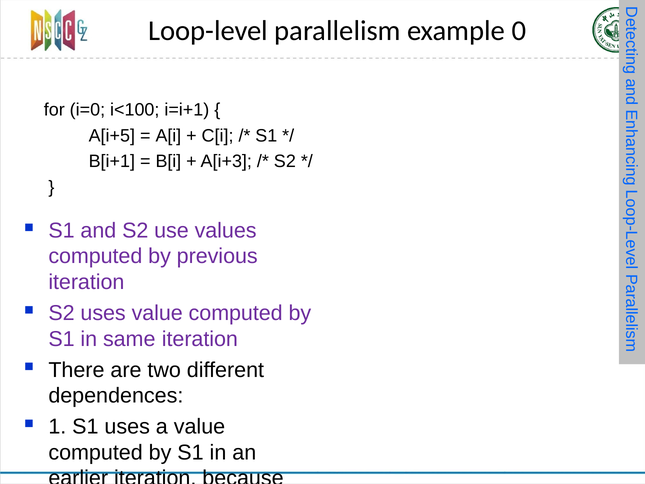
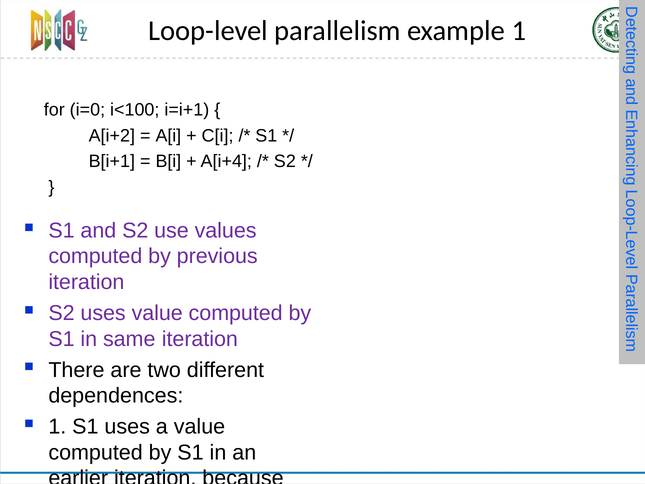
example 0: 0 -> 1 (519, 31)
A[i+5: A[i+5 -> A[i+2 (112, 136)
A[i+3: A[i+3 -> A[i+4 (226, 161)
